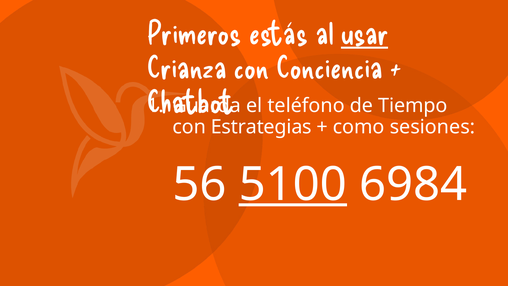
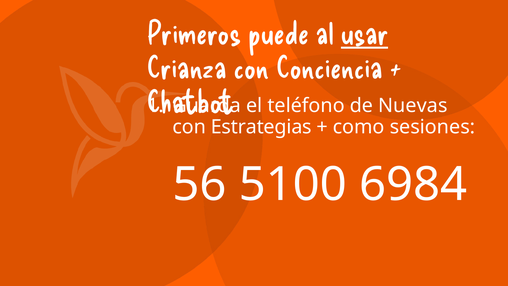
estás: estás -> puede (279, 34)
Tiempo: Tiempo -> Nuevas (413, 106)
5100 underline: present -> none (293, 184)
